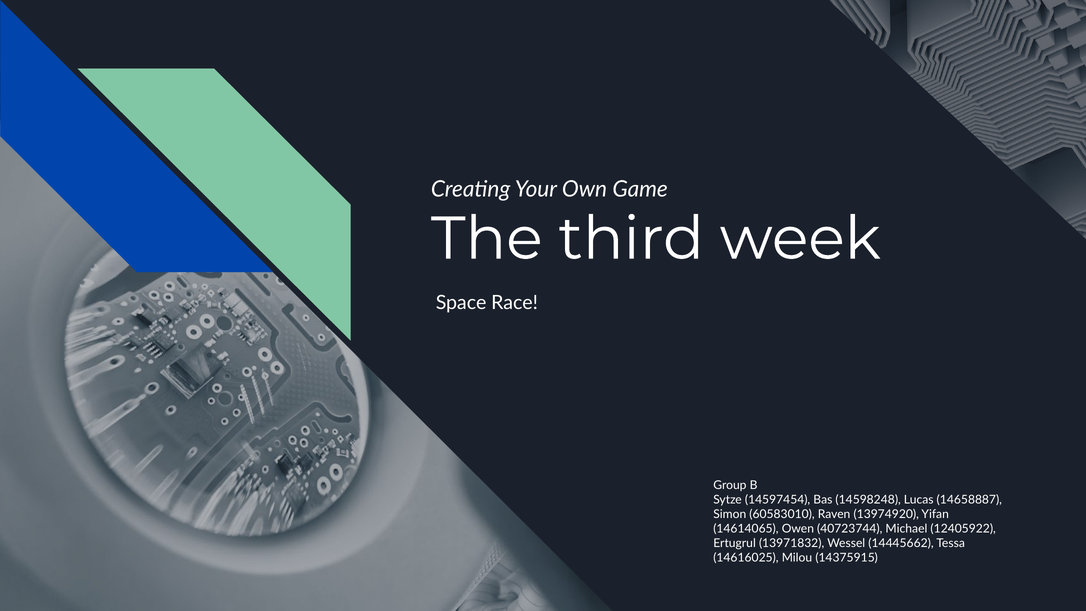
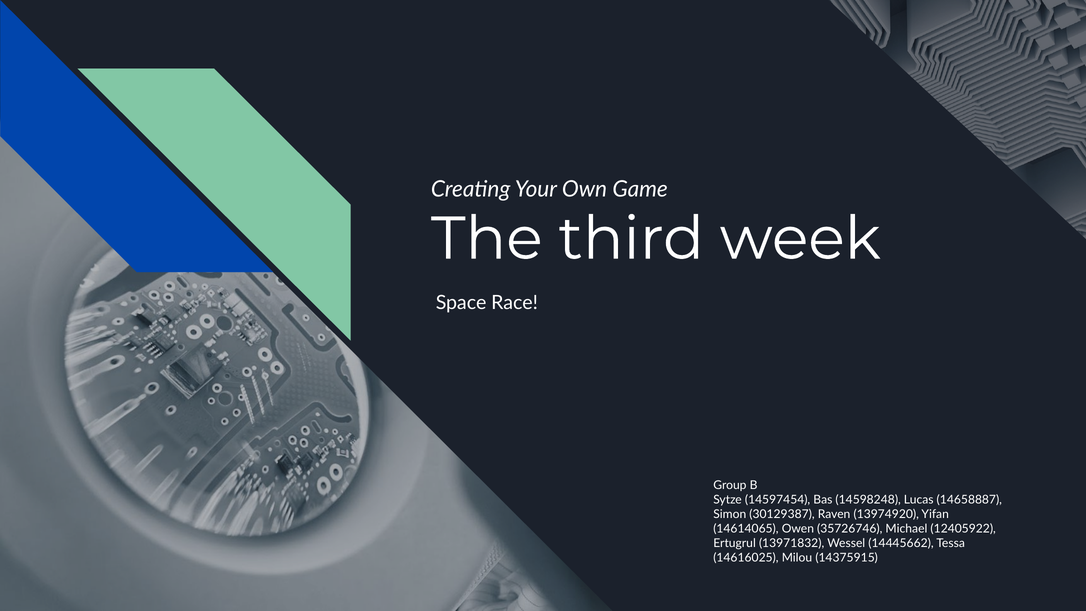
60583010: 60583010 -> 30129387 (782, 514)
40723744: 40723744 -> 35726746 (850, 529)
